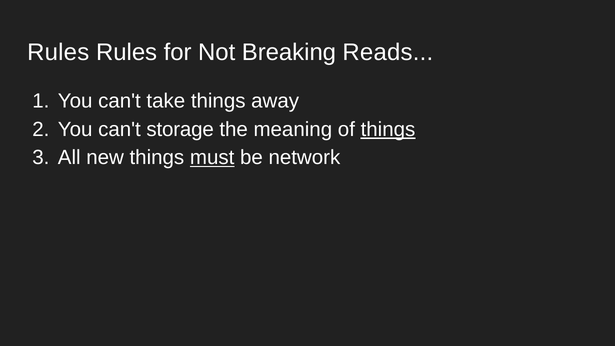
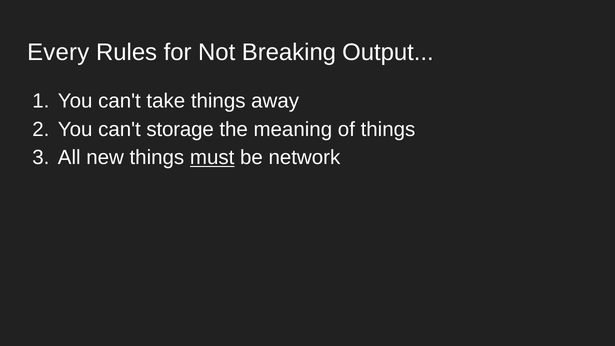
Rules: Rules -> Every (58, 52)
Reads: Reads -> Output (388, 52)
things underline: present -> none (388, 129)
